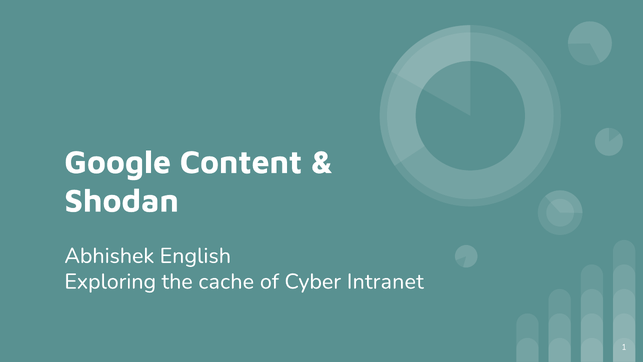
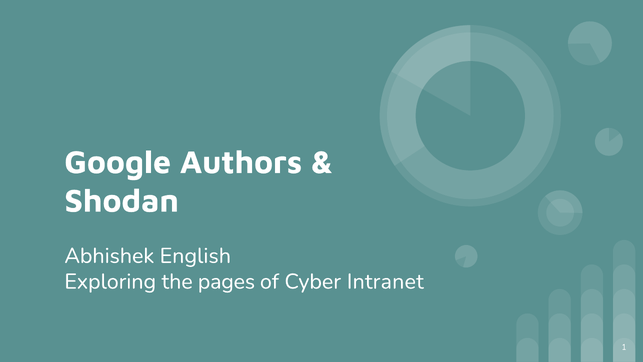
Content: Content -> Authors (241, 162)
cache: cache -> pages (226, 281)
